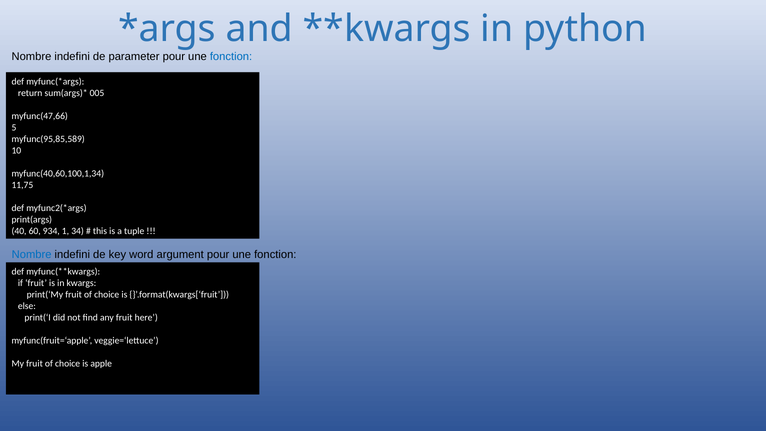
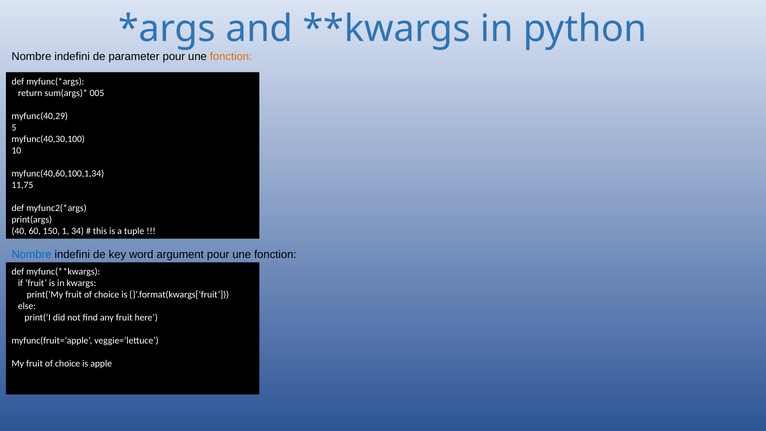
fonction colour: blue -> orange (231, 57)
myfunc(47,66: myfunc(47,66 -> myfunc(40,29 (40, 116)
myfunc(95,85,589: myfunc(95,85,589 -> myfunc(40,30,100 (48, 139)
934: 934 -> 150 (51, 231)
